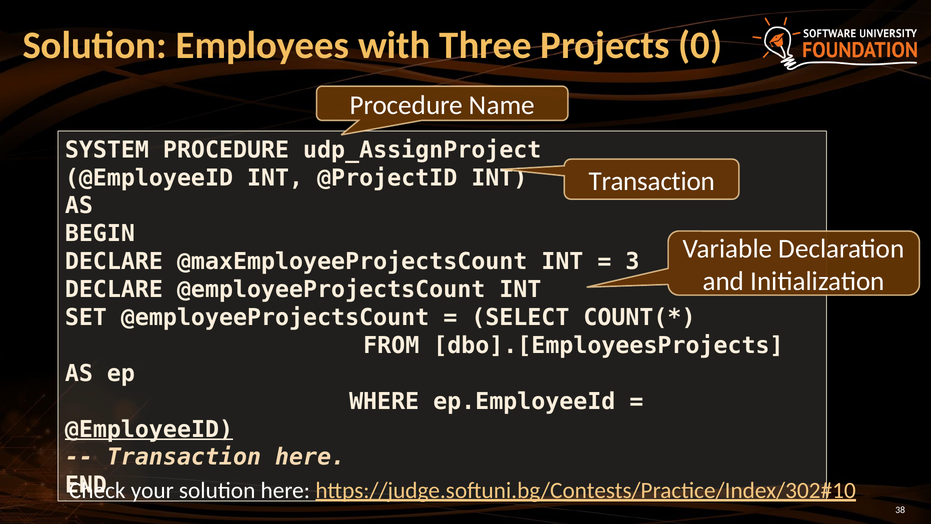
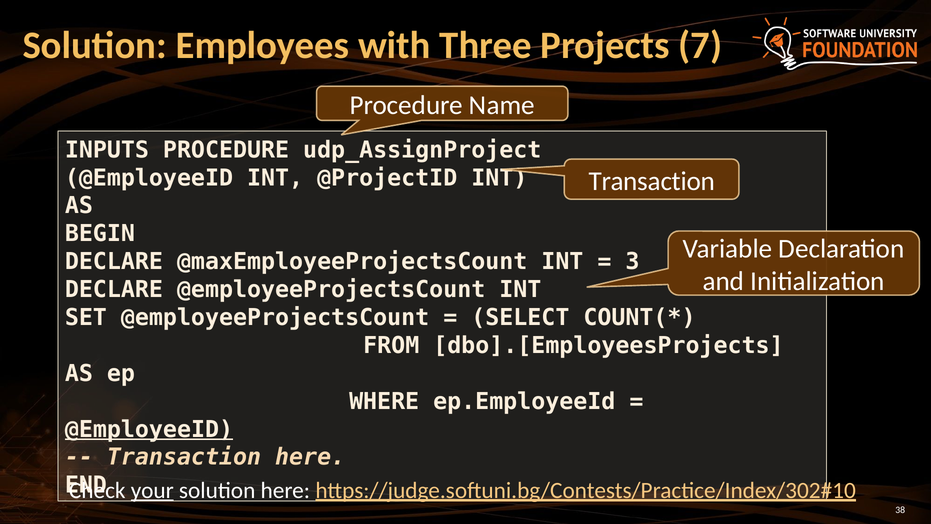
0: 0 -> 7 (700, 45)
SYSTEM: SYSTEM -> INPUTS (107, 150)
your underline: none -> present (152, 490)
